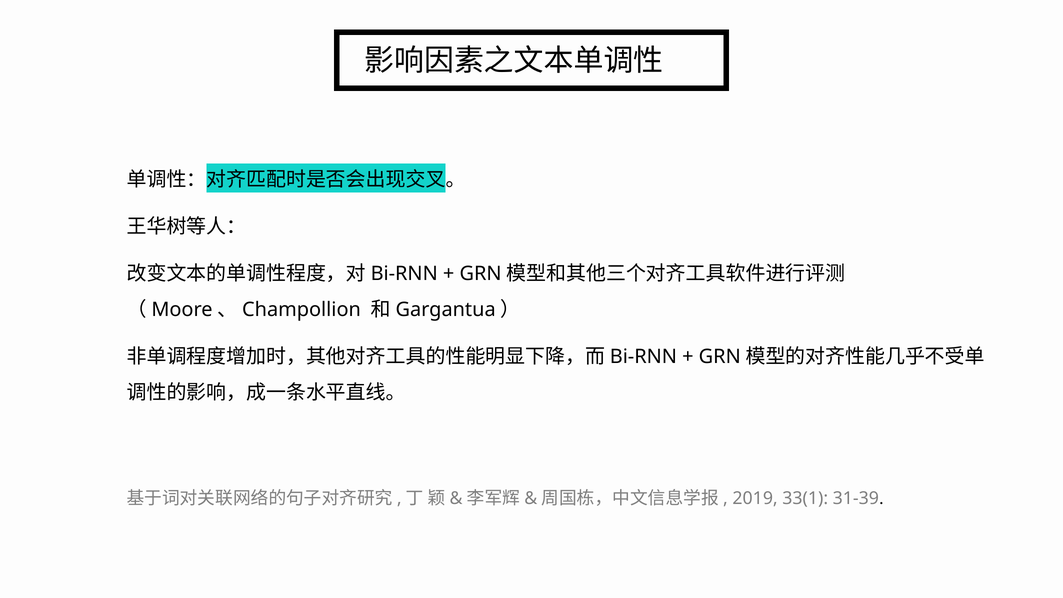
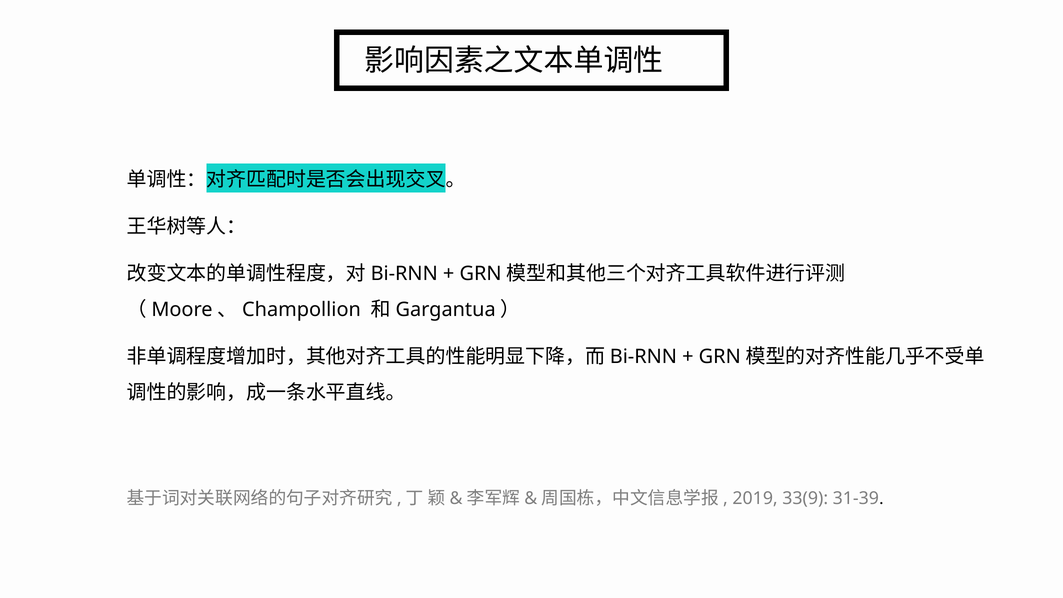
33(1: 33(1 -> 33(9 (805, 498)
